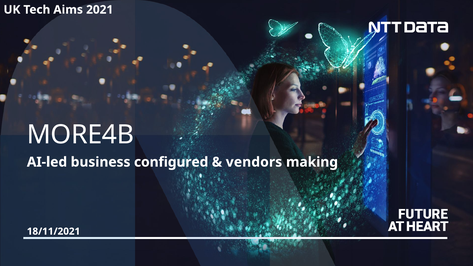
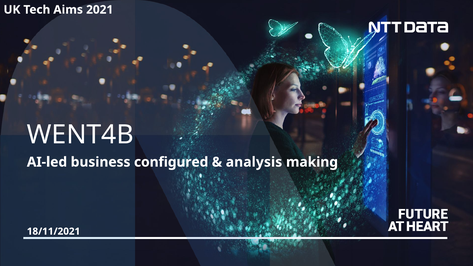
MORE4B: MORE4B -> WENT4B (80, 135)
vendors: vendors -> analysis (254, 162)
